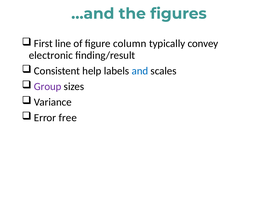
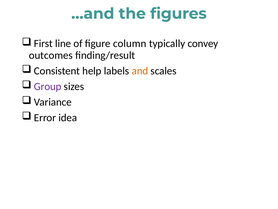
electronic: electronic -> outcomes (51, 55)
and colour: blue -> orange (140, 71)
free: free -> idea (68, 117)
